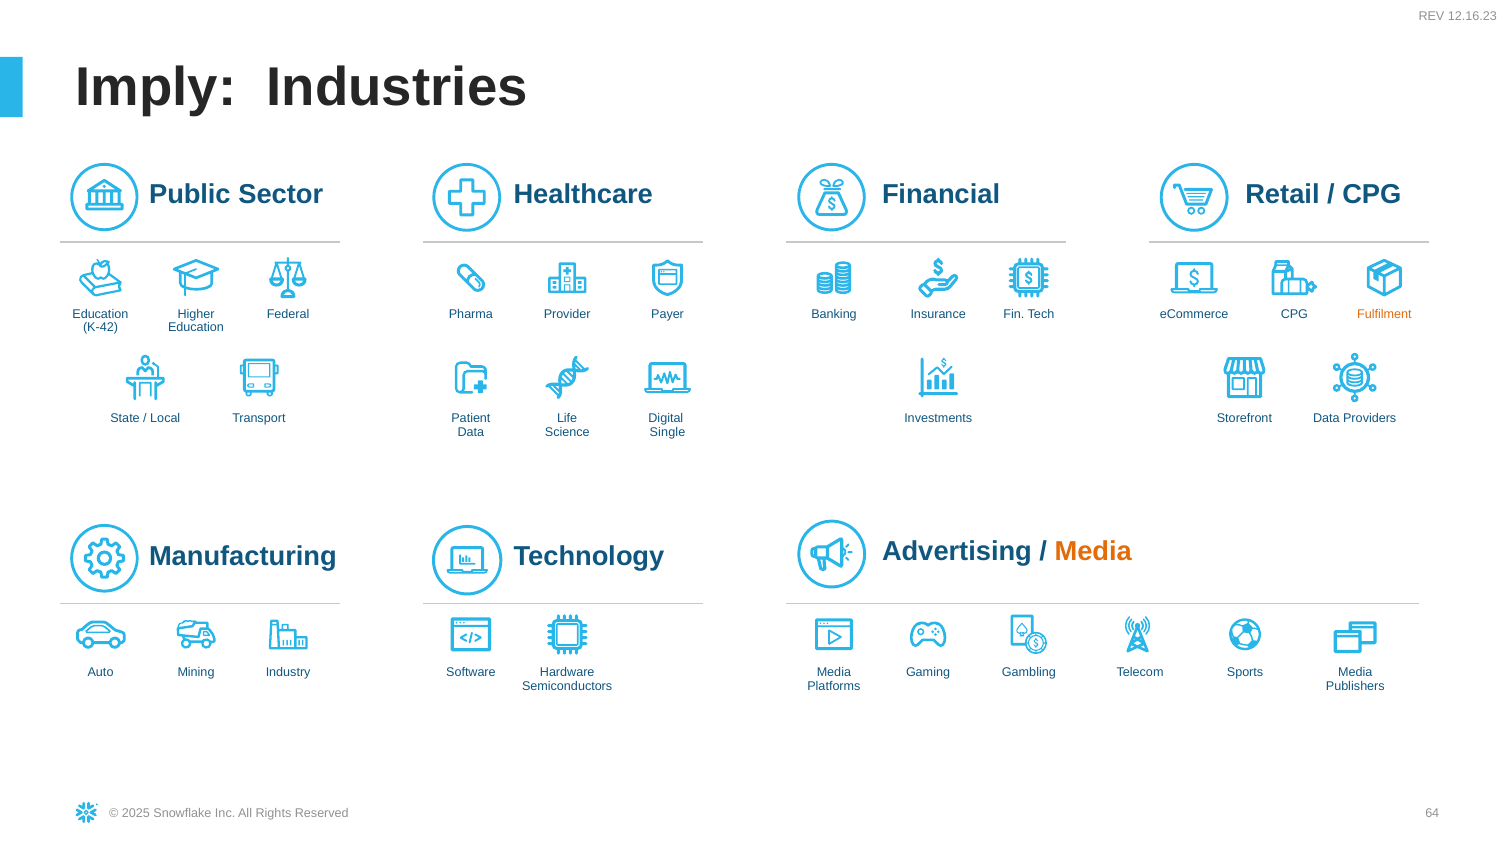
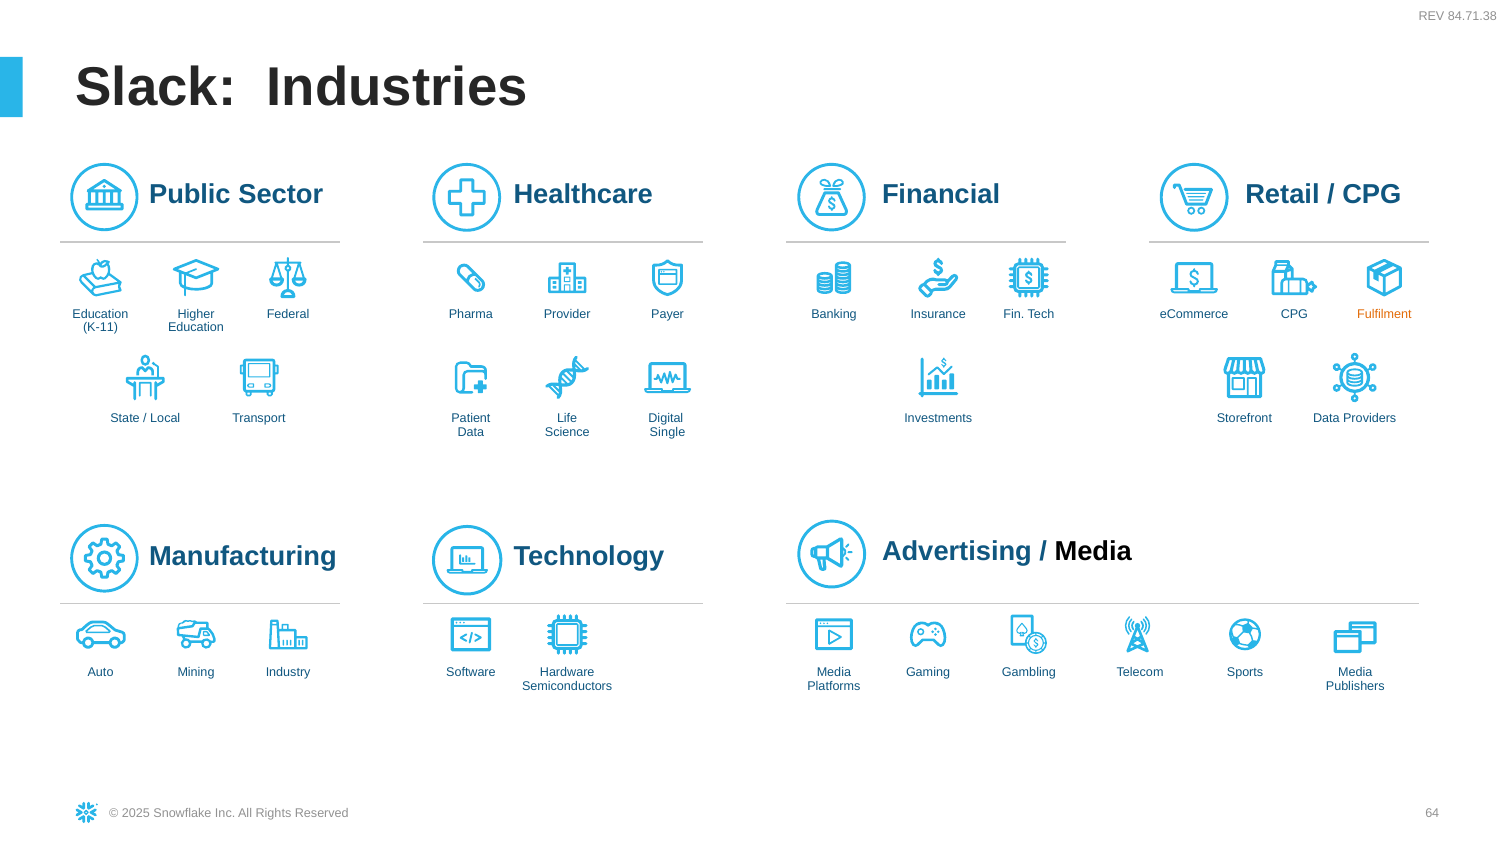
12.16.23: 12.16.23 -> 84.71.38 (1472, 16)
Imply: Imply -> Slack (156, 87)
K-42: K-42 -> K-11 (101, 328)
Media colour: orange -> black (1093, 551)
